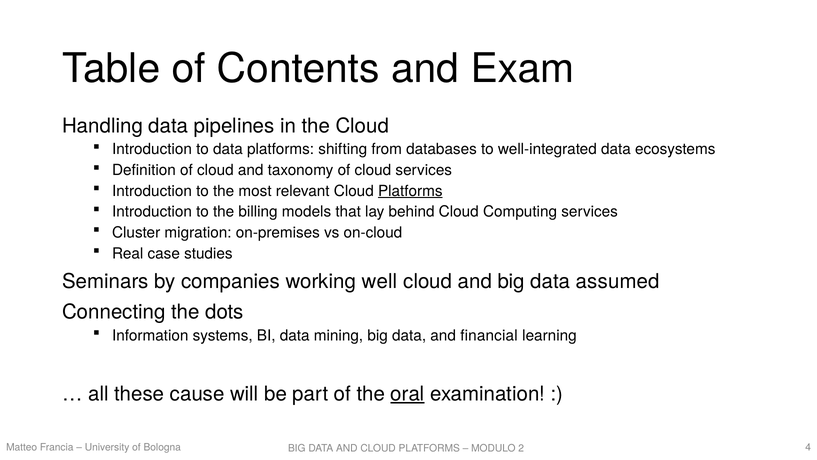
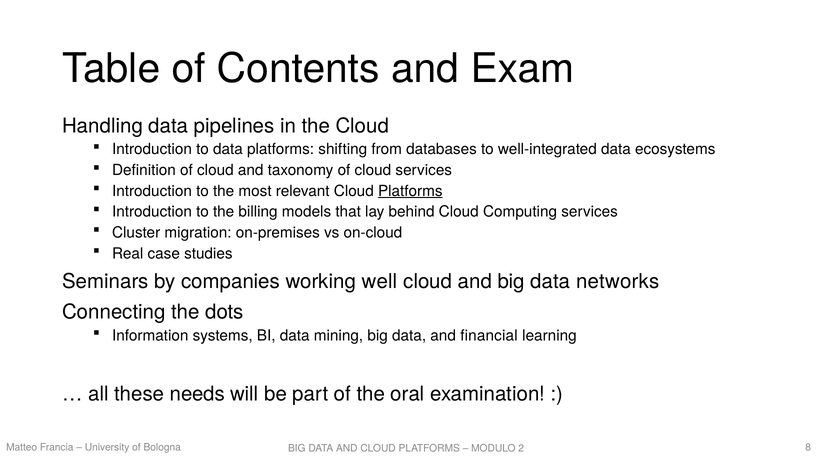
assumed: assumed -> networks (618, 281)
cause: cause -> needs (197, 394)
oral underline: present -> none (407, 394)
4: 4 -> 8 (808, 447)
